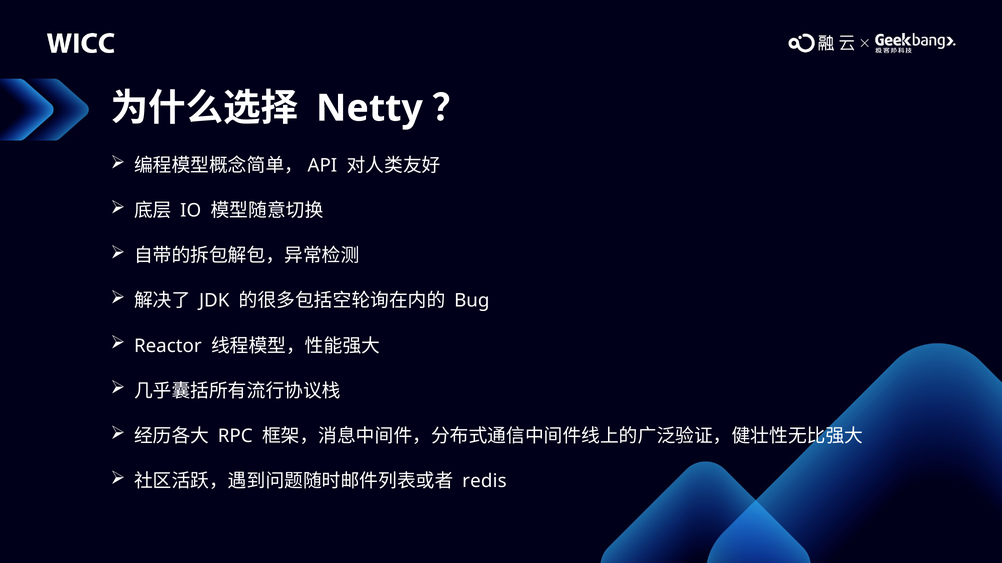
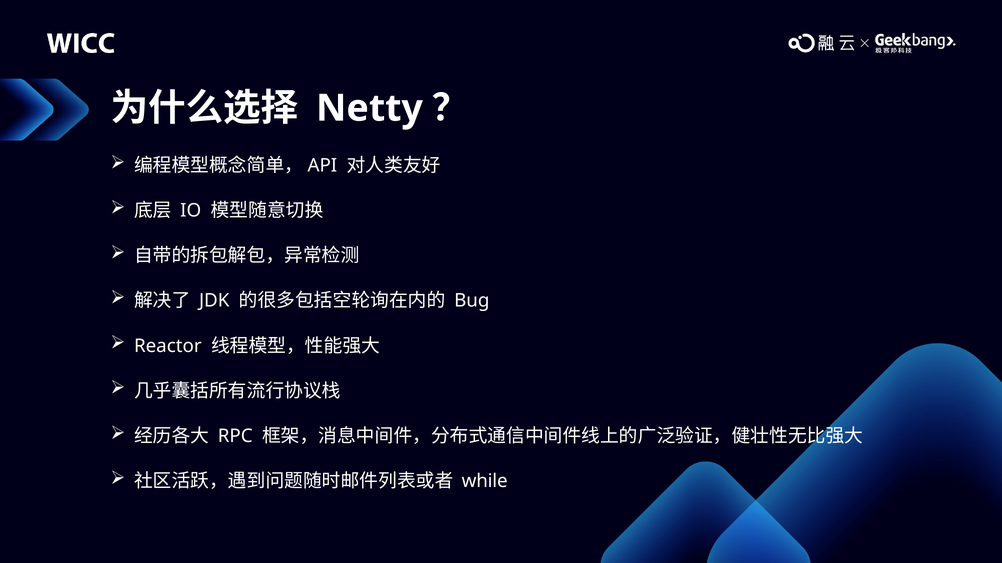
redis: redis -> while (485, 481)
